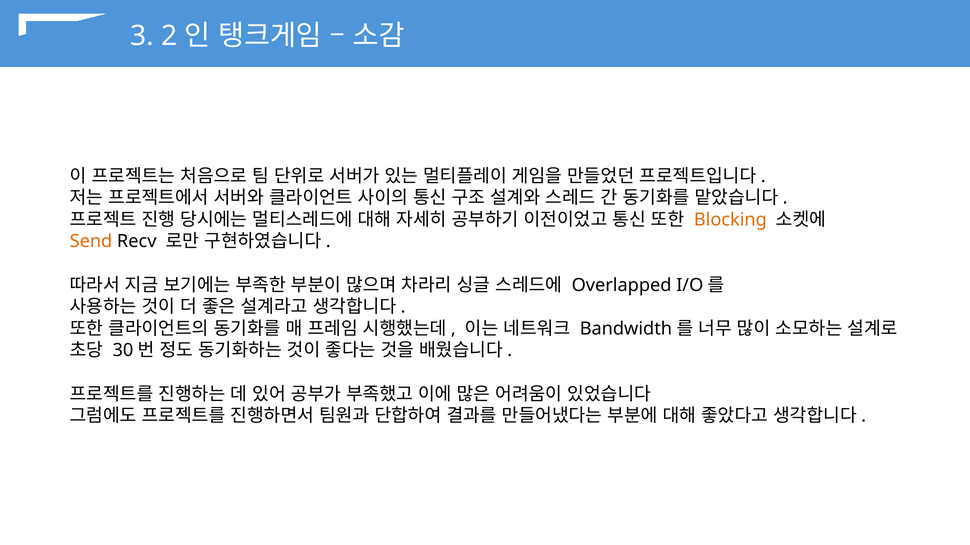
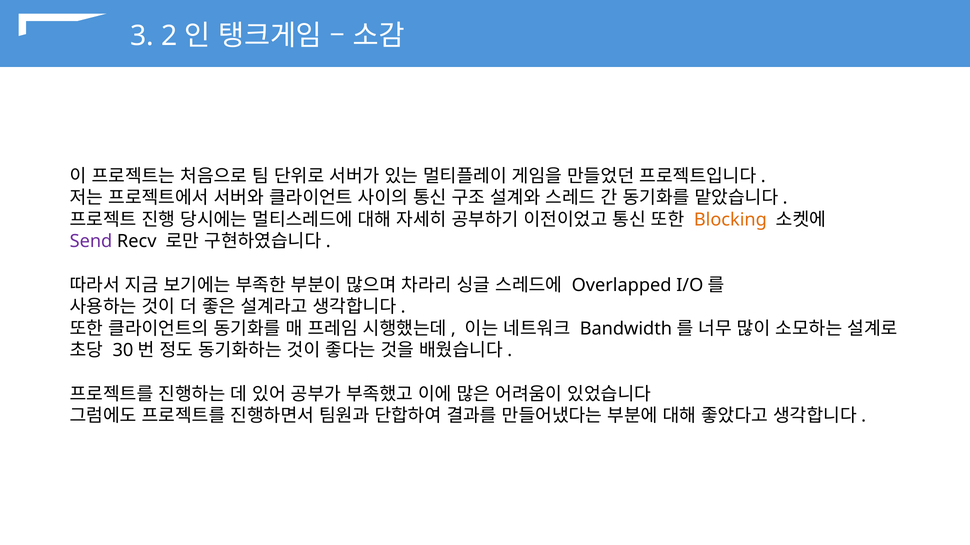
Send colour: orange -> purple (91, 242)
